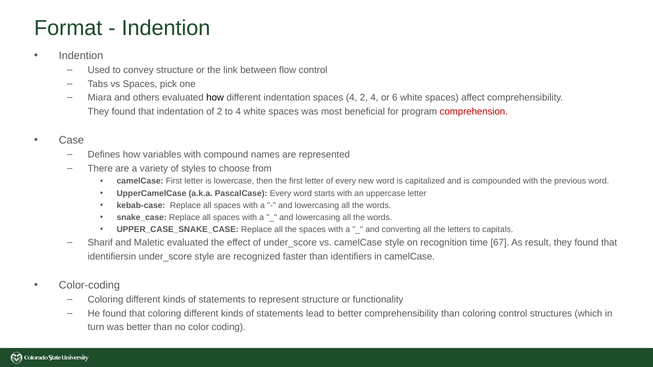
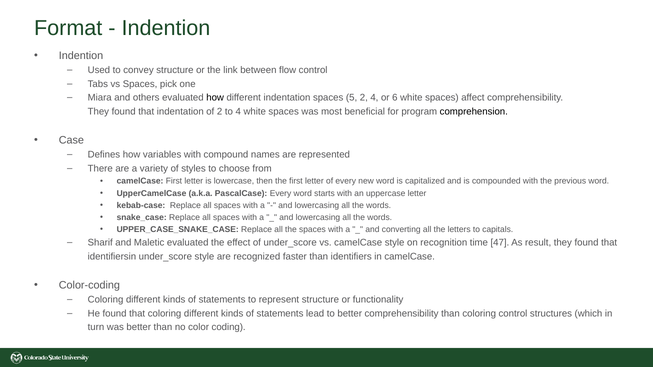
spaces 4: 4 -> 5 (352, 98)
comprehension colour: red -> black (474, 112)
67: 67 -> 47 (500, 243)
